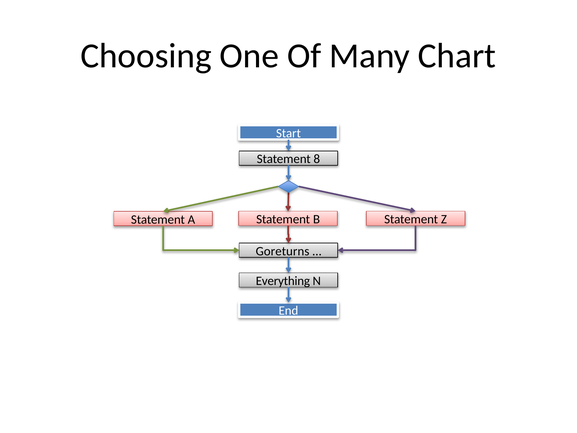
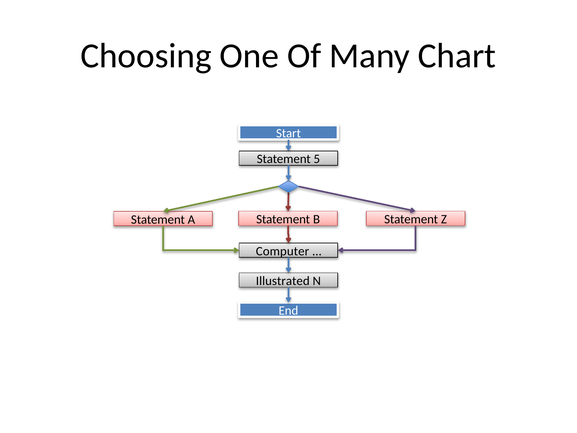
8: 8 -> 5 (317, 159)
Goreturns: Goreturns -> Computer (283, 251)
Everything: Everything -> Illustrated (283, 281)
